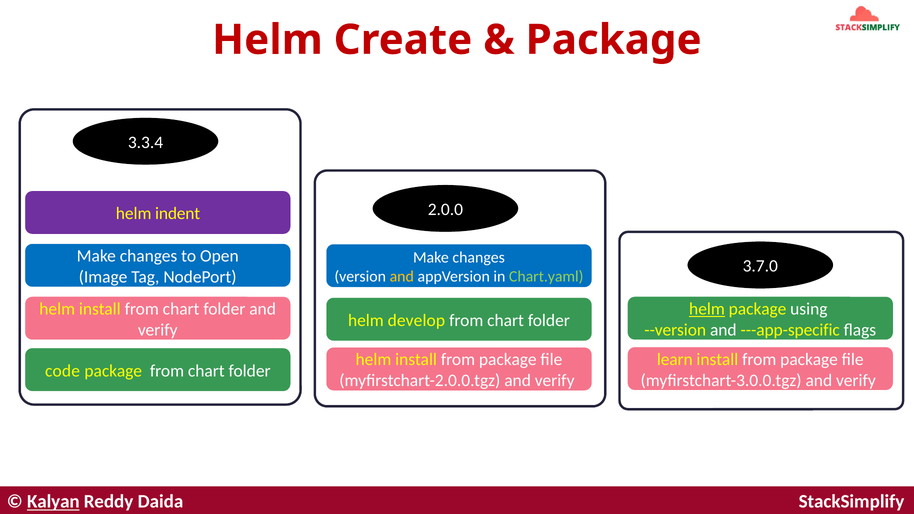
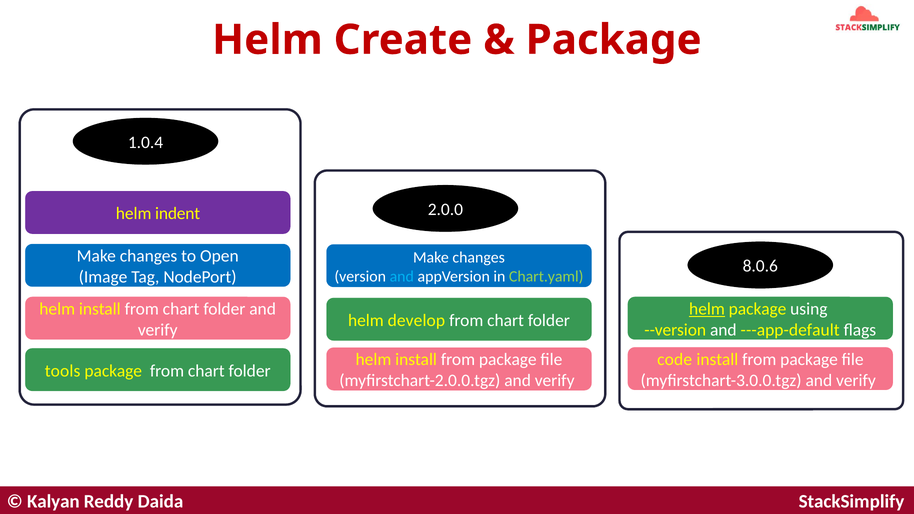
3.3.4: 3.3.4 -> 1.0.4 (145, 142)
3.7.0: 3.7.0 -> 8.0.6 (760, 266)
and colour: yellow -> light blue (402, 276)
---app-specific: ---app-specific -> ---app-default (790, 330)
learn: learn -> code (675, 359)
code: code -> tools (63, 371)
Kalyan underline: present -> none (53, 502)
